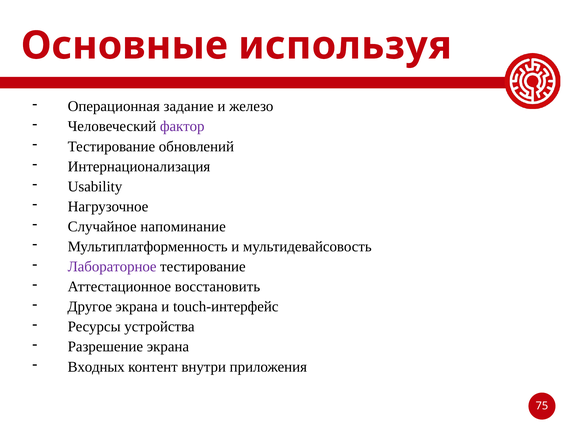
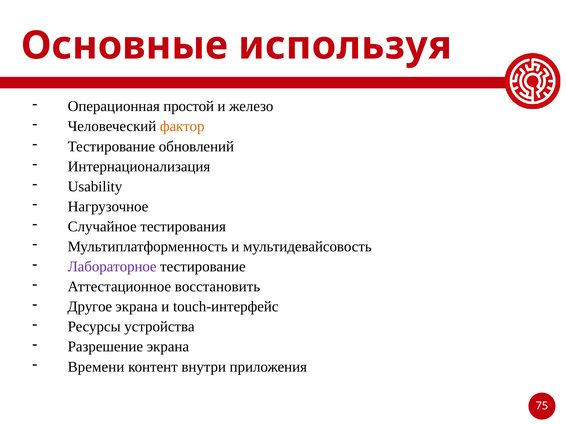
задание: задание -> простой (189, 106)
фактор colour: purple -> orange (182, 127)
напоминание: напоминание -> тестирования (183, 227)
Входных: Входных -> Времени (96, 367)
